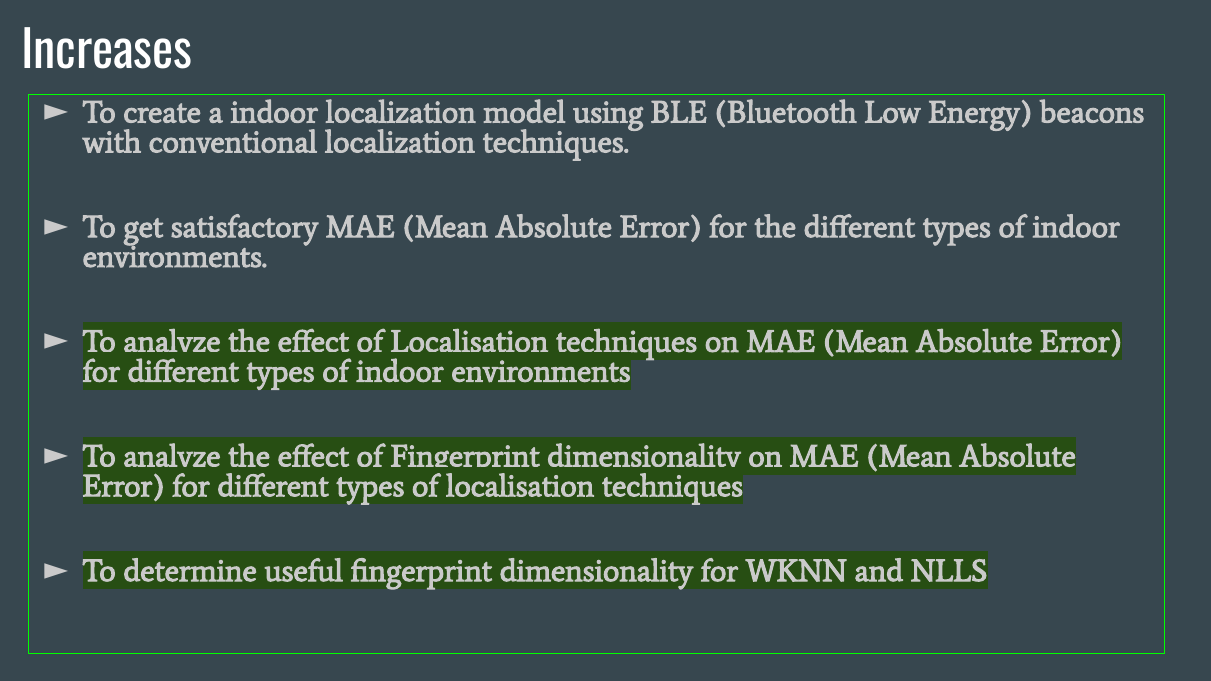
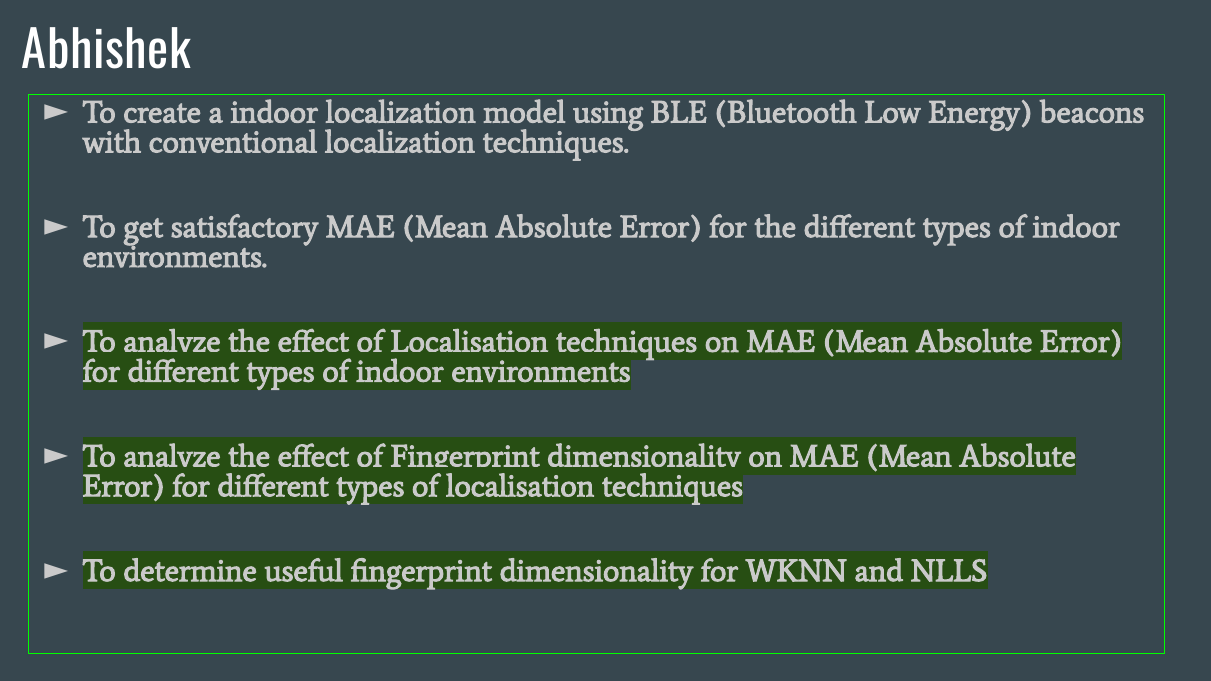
Increases: Increases -> Abhishek (106, 52)
